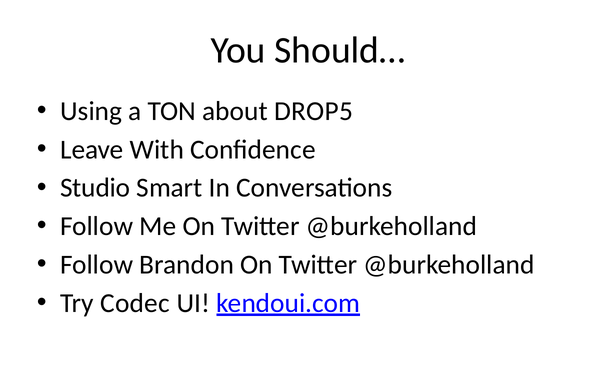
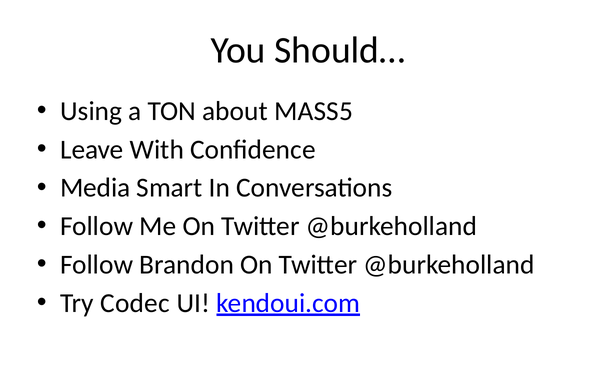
DROP5: DROP5 -> MASS5 (314, 111)
Studio: Studio -> Media (95, 188)
